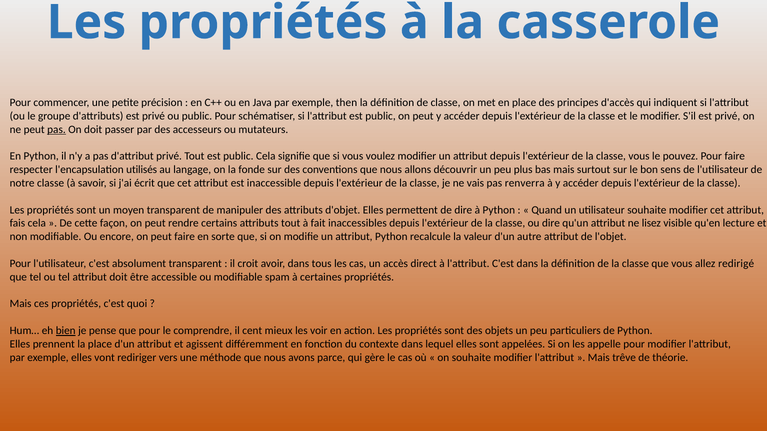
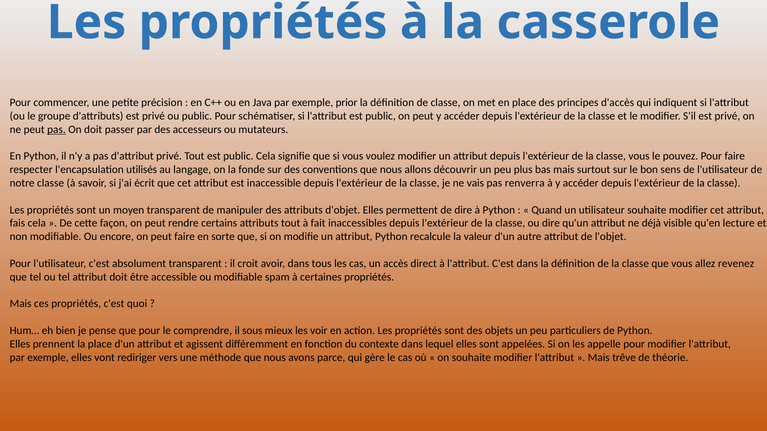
then: then -> prior (347, 103)
lisez: lisez -> déjà (651, 224)
redirigé: redirigé -> revenez (736, 264)
bien underline: present -> none (66, 331)
cent: cent -> sous (252, 331)
